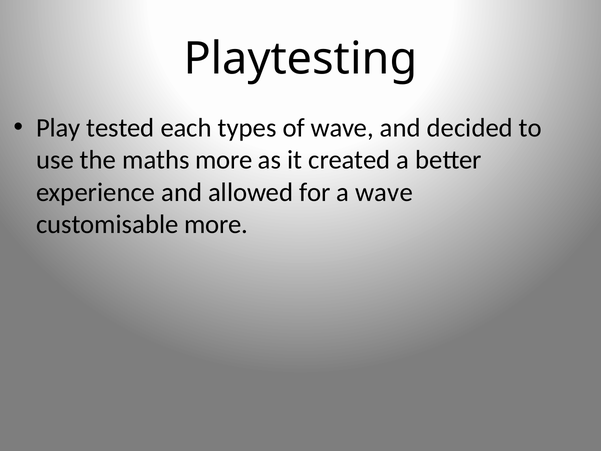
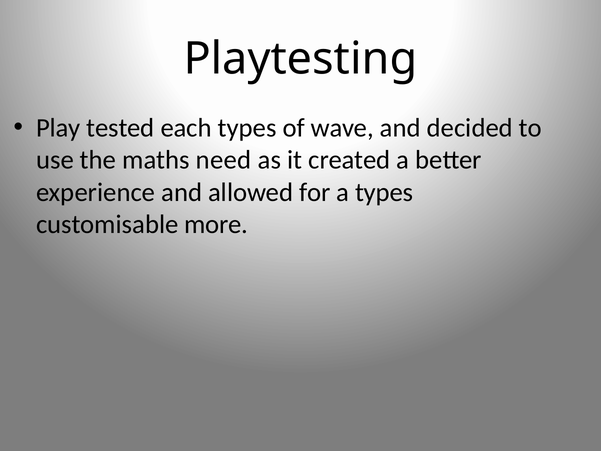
maths more: more -> need (224, 160)
a wave: wave -> types (384, 192)
